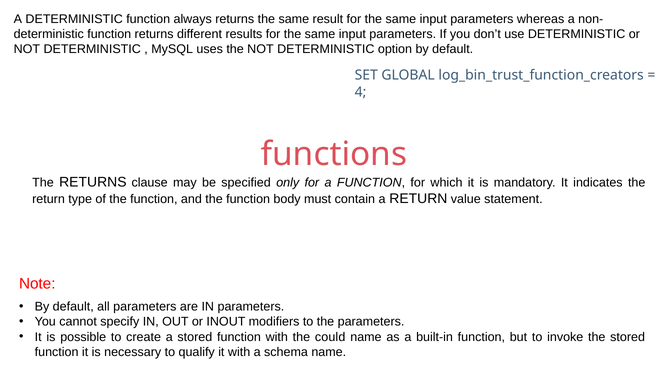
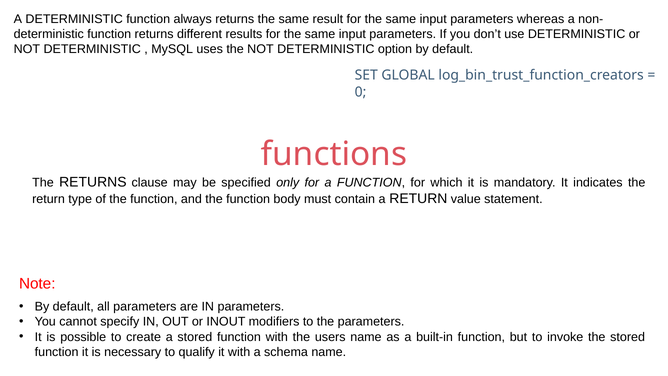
4: 4 -> 0 (361, 92)
could: could -> users (330, 337)
